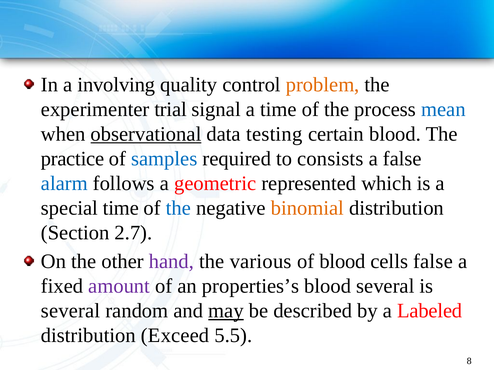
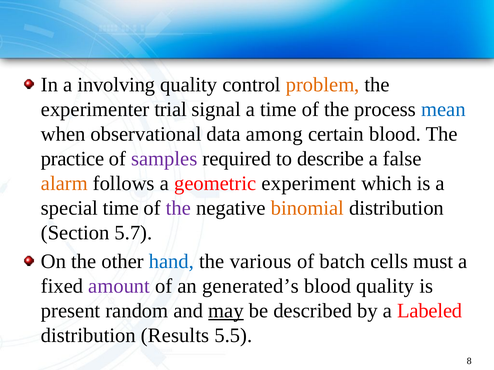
observational underline: present -> none (146, 134)
testing: testing -> among (274, 134)
samples colour: blue -> purple (164, 159)
consists: consists -> describe (331, 159)
alarm colour: blue -> orange (64, 184)
represented: represented -> experiment (309, 184)
the colour: blue -> purple (178, 208)
2.7: 2.7 -> 5.7 (133, 233)
hand colour: purple -> blue (171, 262)
of blood: blood -> batch (342, 262)
cells false: false -> must (433, 262)
properties’s: properties’s -> generated’s (250, 287)
blood several: several -> quality (385, 287)
several: several -> present (71, 311)
Exceed: Exceed -> Results (175, 336)
